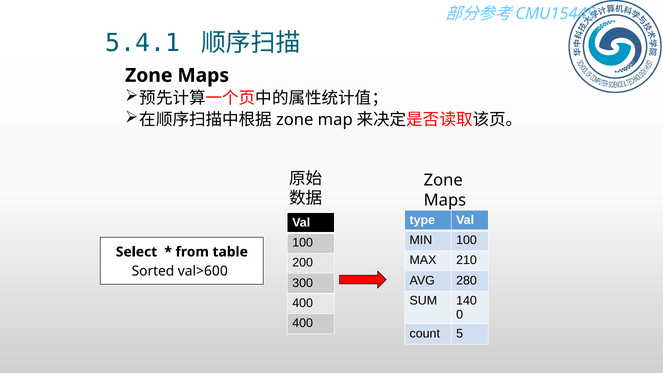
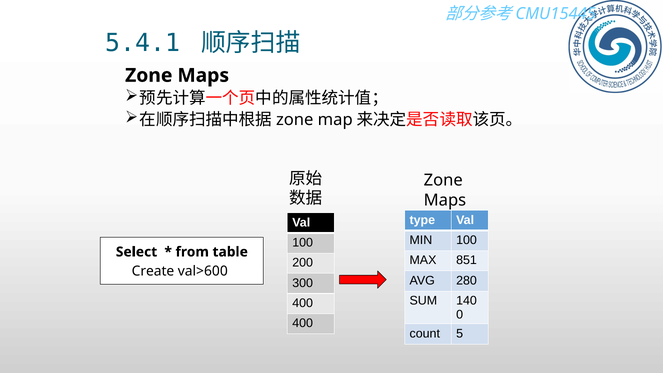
210: 210 -> 851 (467, 260)
Sorted: Sorted -> Create (153, 271)
